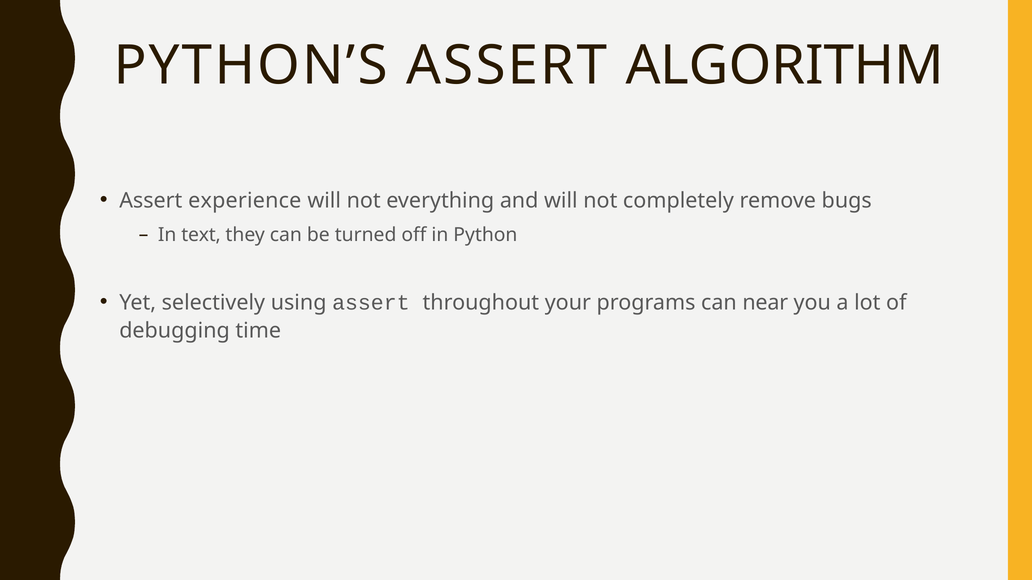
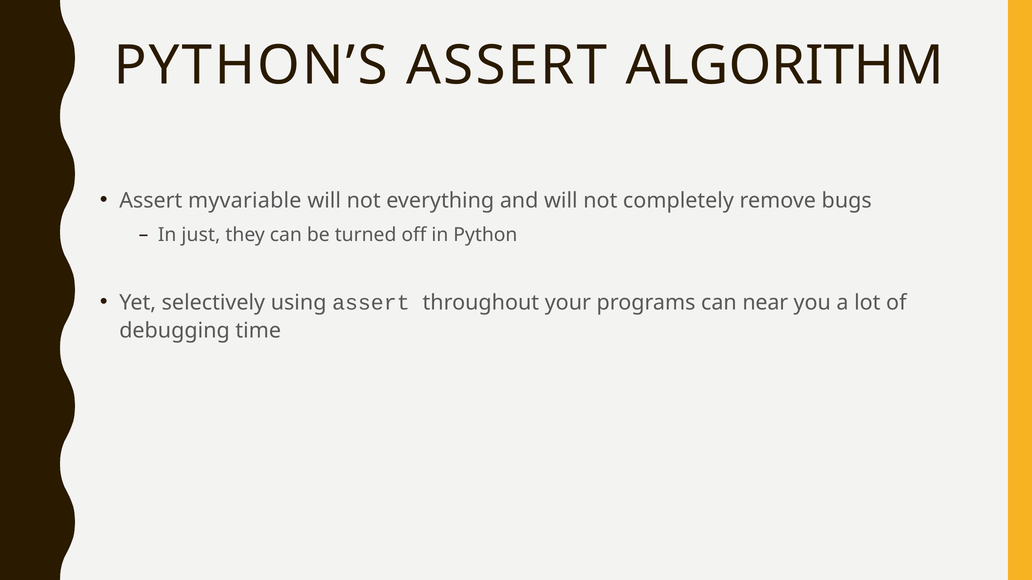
experience: experience -> myvariable (245, 201)
text: text -> just (201, 235)
